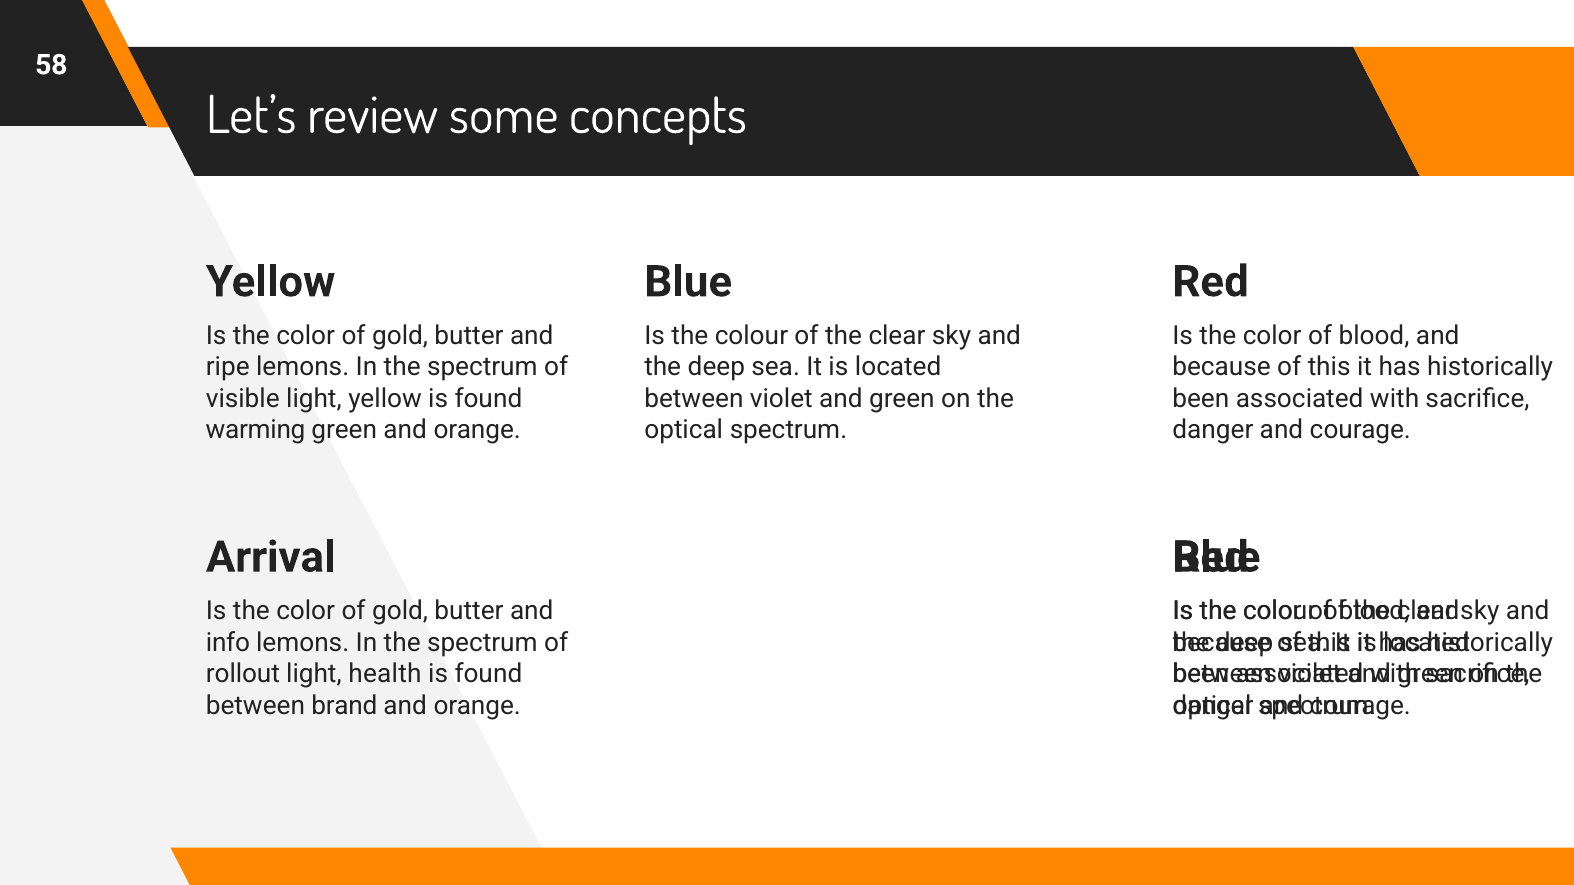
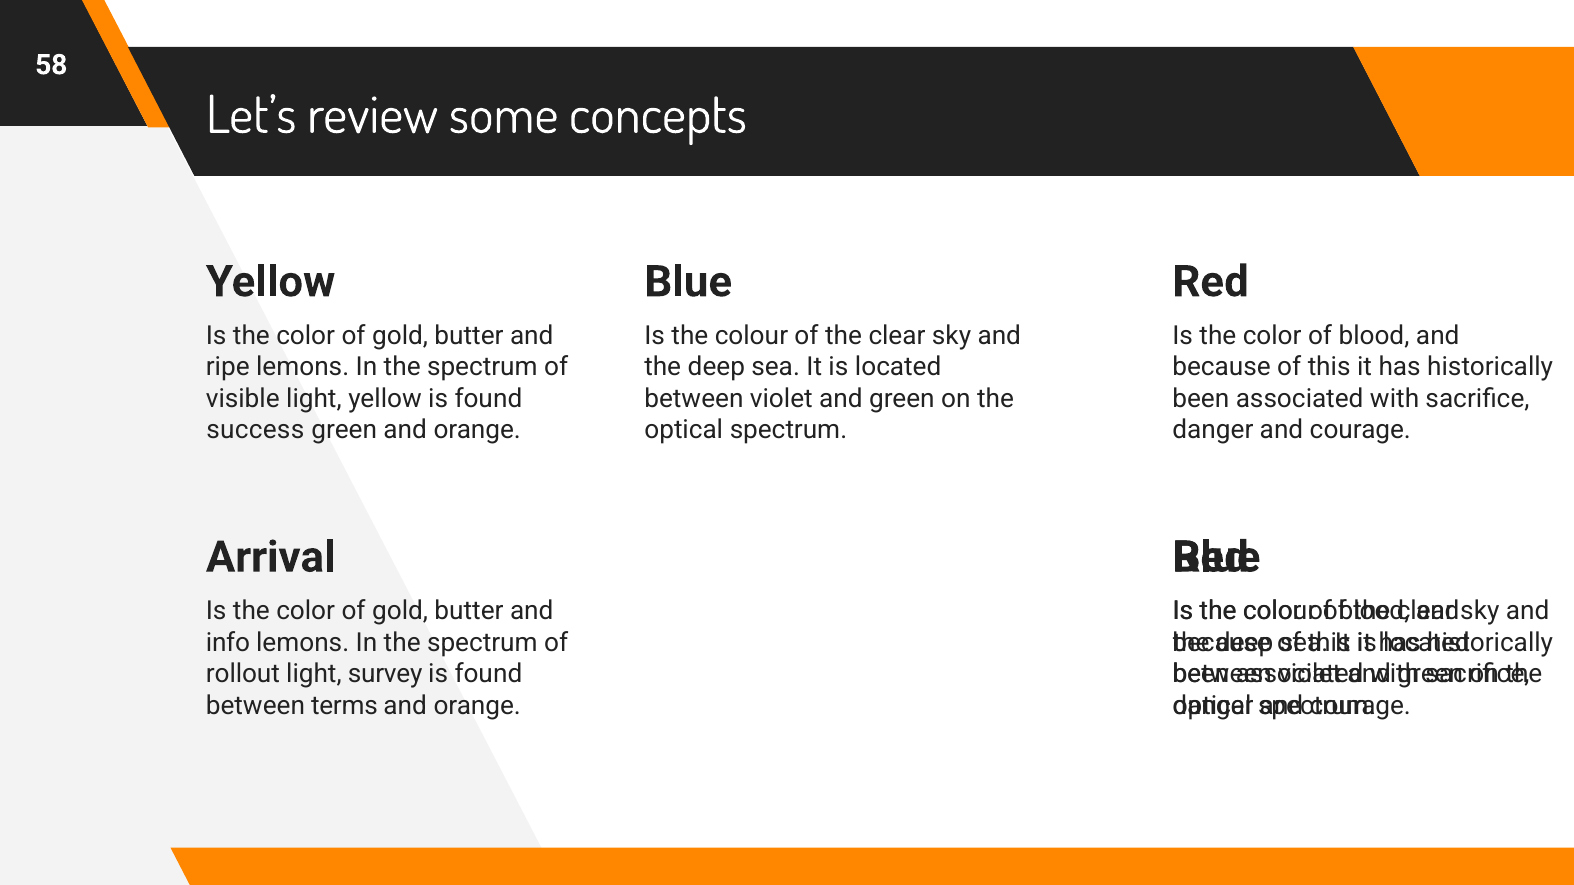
warming: warming -> success (255, 430)
health: health -> survey (385, 674)
brand: brand -> terms (344, 706)
